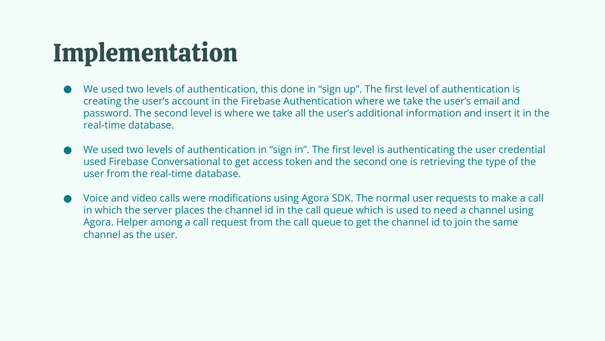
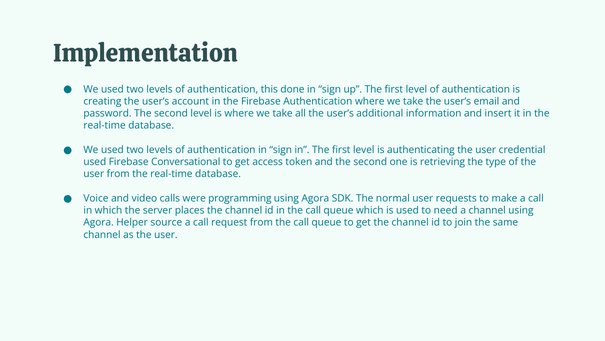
modifications: modifications -> programming (240, 198)
among: among -> source (166, 222)
